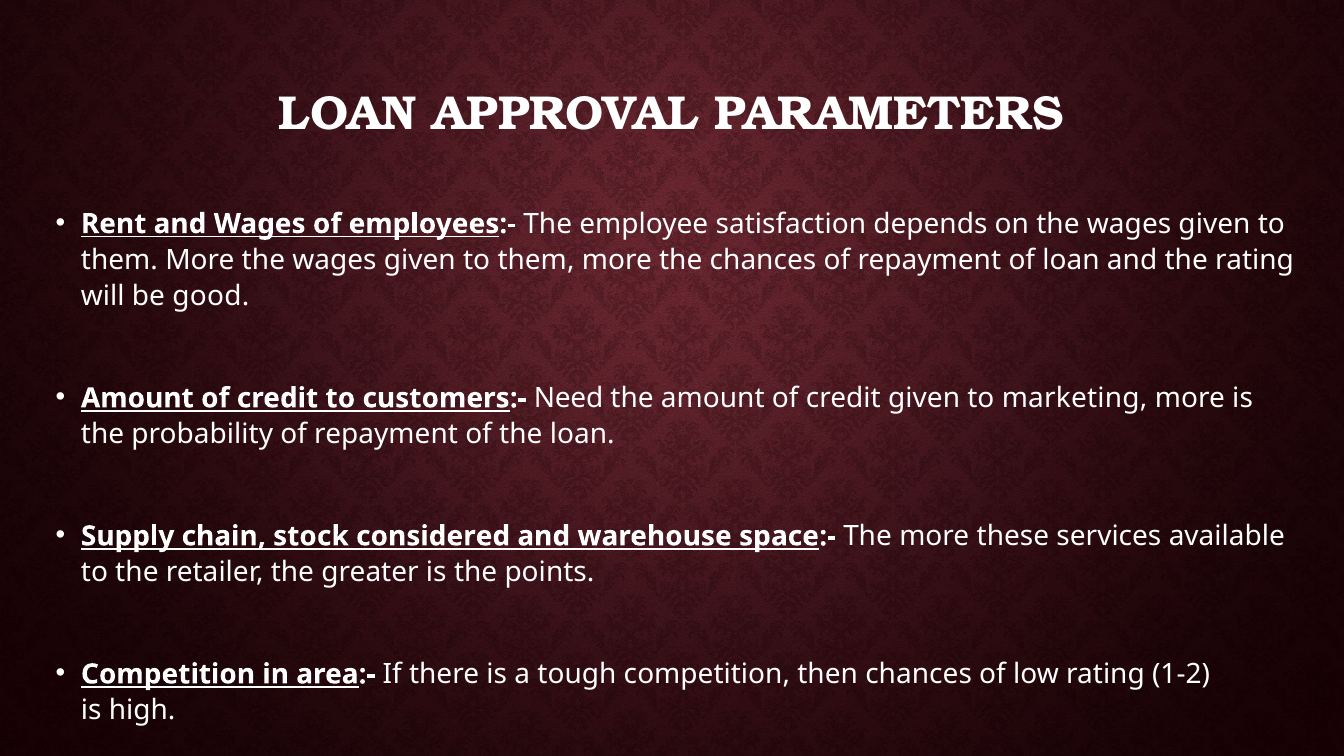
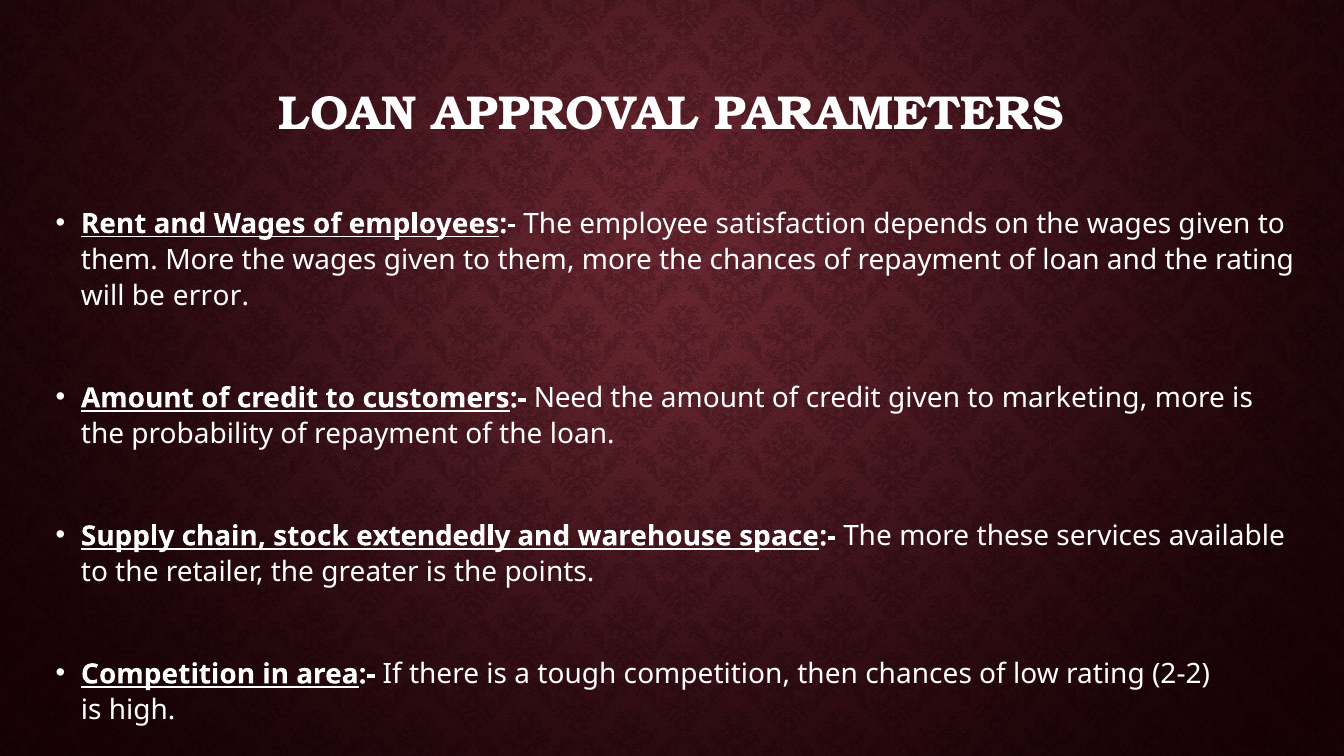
good: good -> error (211, 296)
considered: considered -> extendedly (433, 536)
1-2: 1-2 -> 2-2 (1181, 674)
